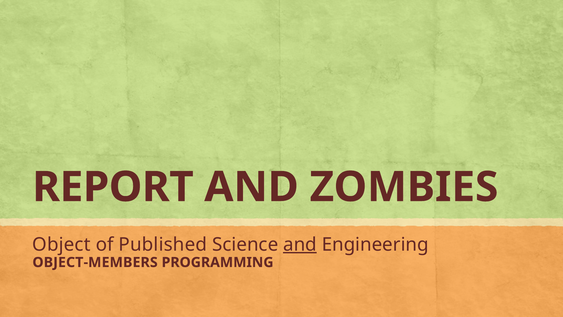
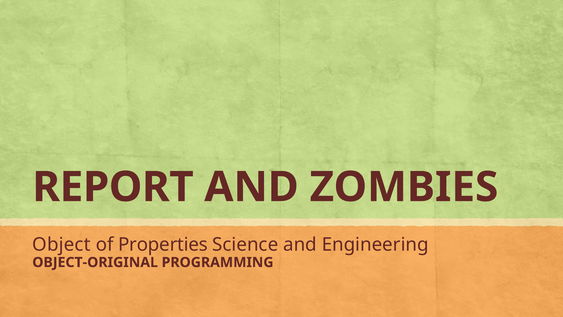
Published: Published -> Properties (163, 244)
and underline: present -> none (300, 244)
OBJECT-MEMBERS: OBJECT-MEMBERS -> OBJECT-ORIGINAL (95, 262)
